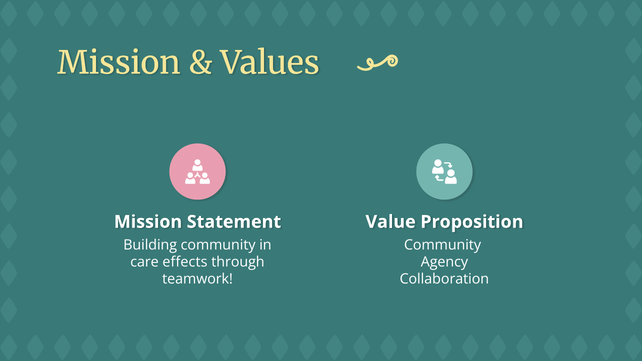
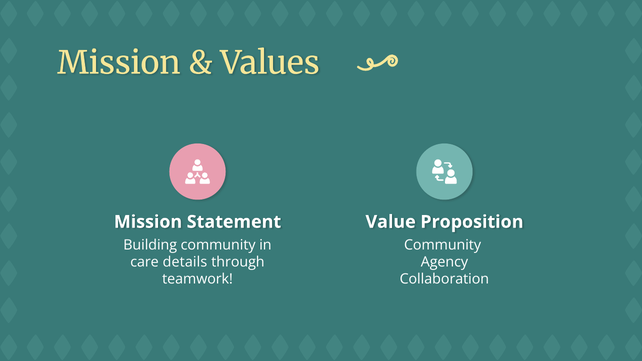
effects: effects -> details (185, 262)
